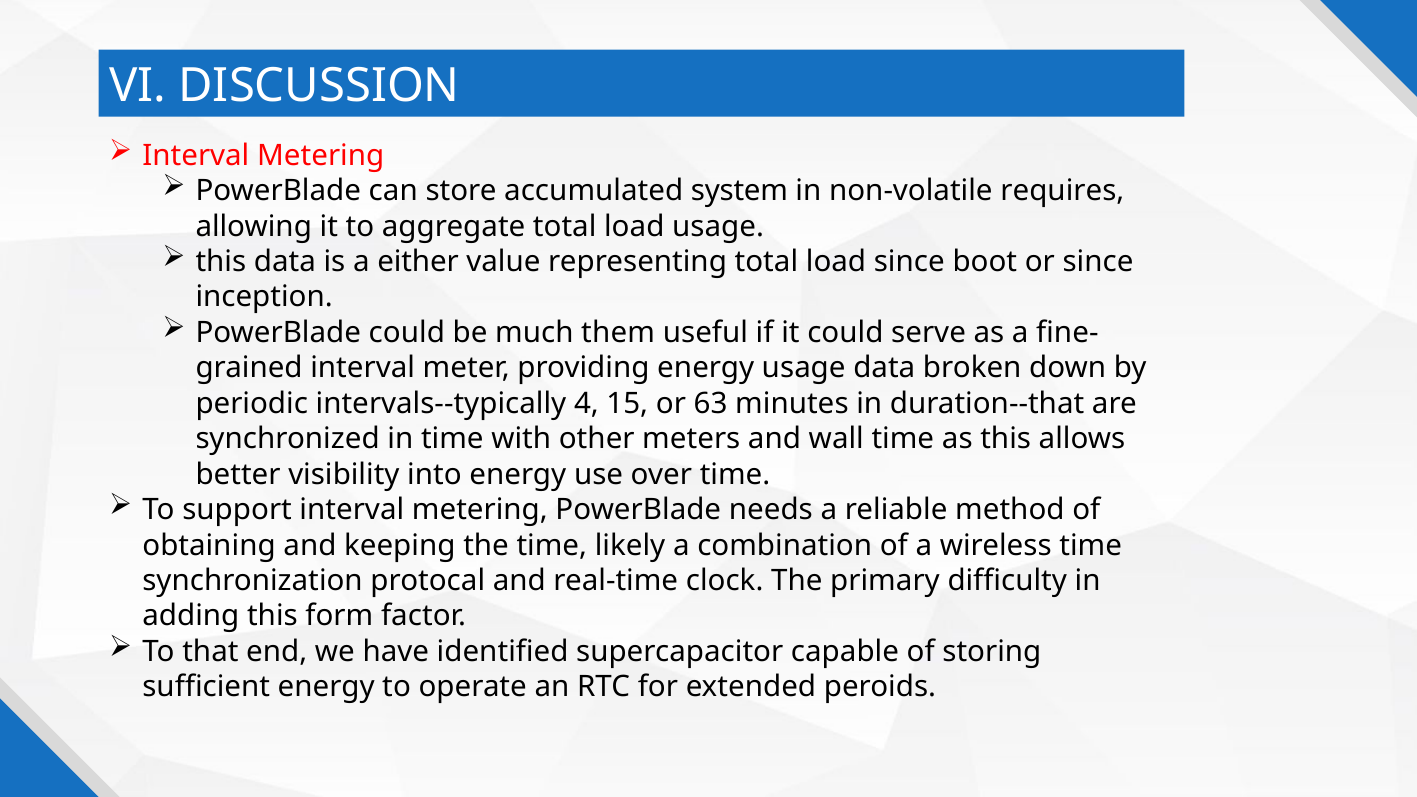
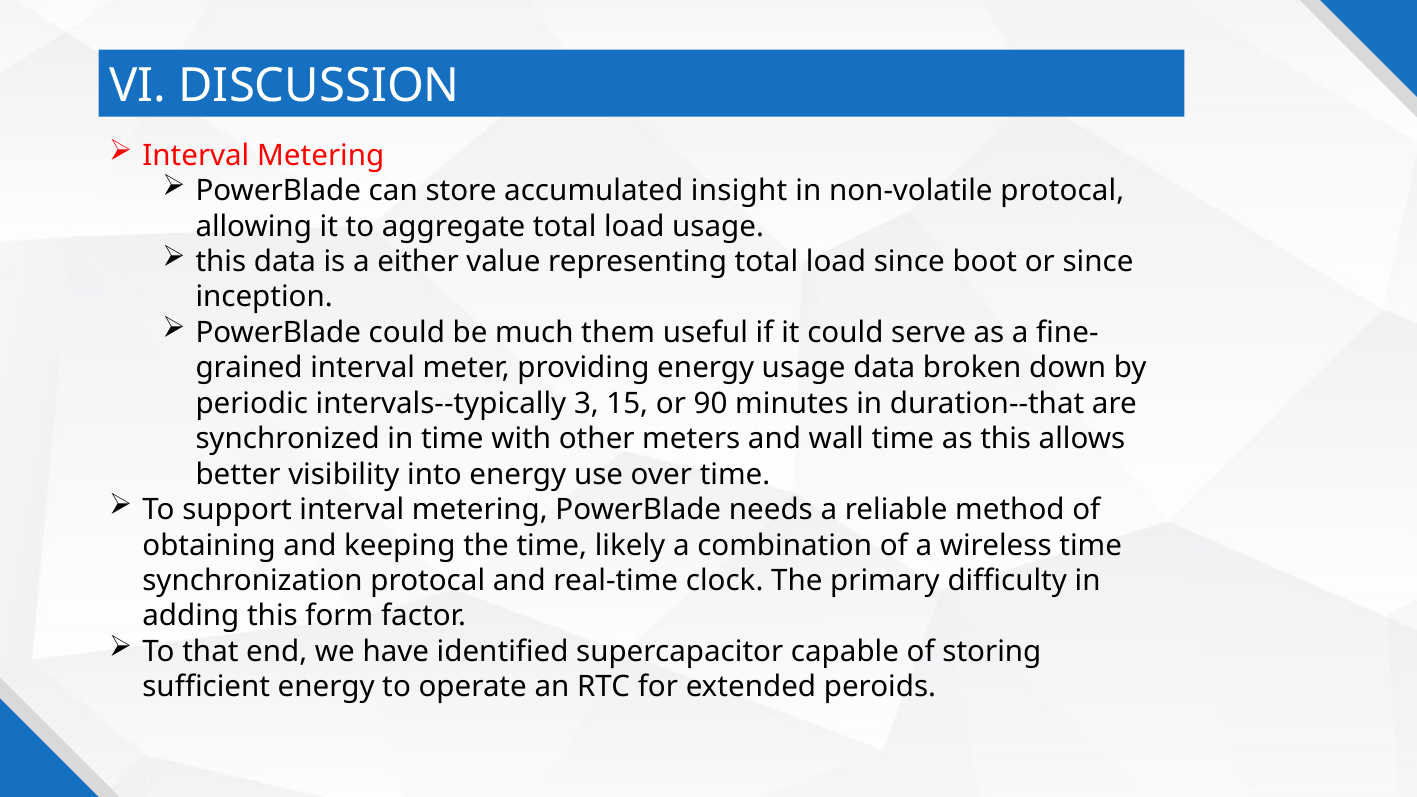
system: system -> insight (739, 191)
non-volatile requires: requires -> protocal (1062, 191)
4: 4 -> 3 (586, 404)
63: 63 -> 90 (711, 404)
